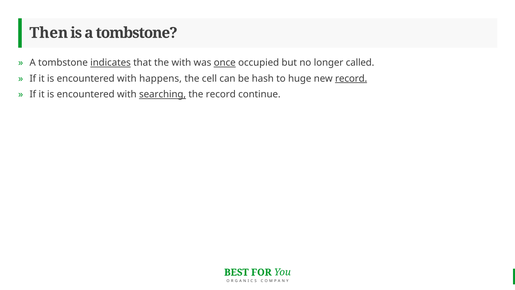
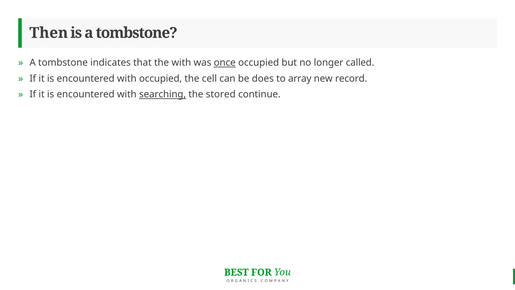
indicates underline: present -> none (111, 63)
with happens: happens -> occupied (161, 78)
hash: hash -> does (263, 78)
huge: huge -> array (300, 78)
record underline: present -> none (351, 78)
the record: record -> stored (221, 94)
